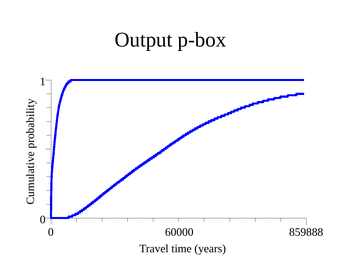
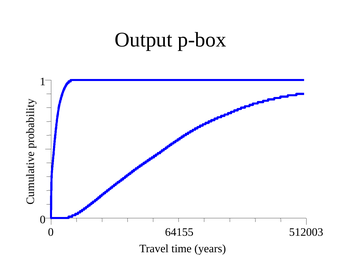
60000: 60000 -> 64155 (179, 232)
859888: 859888 -> 512003 (306, 232)
